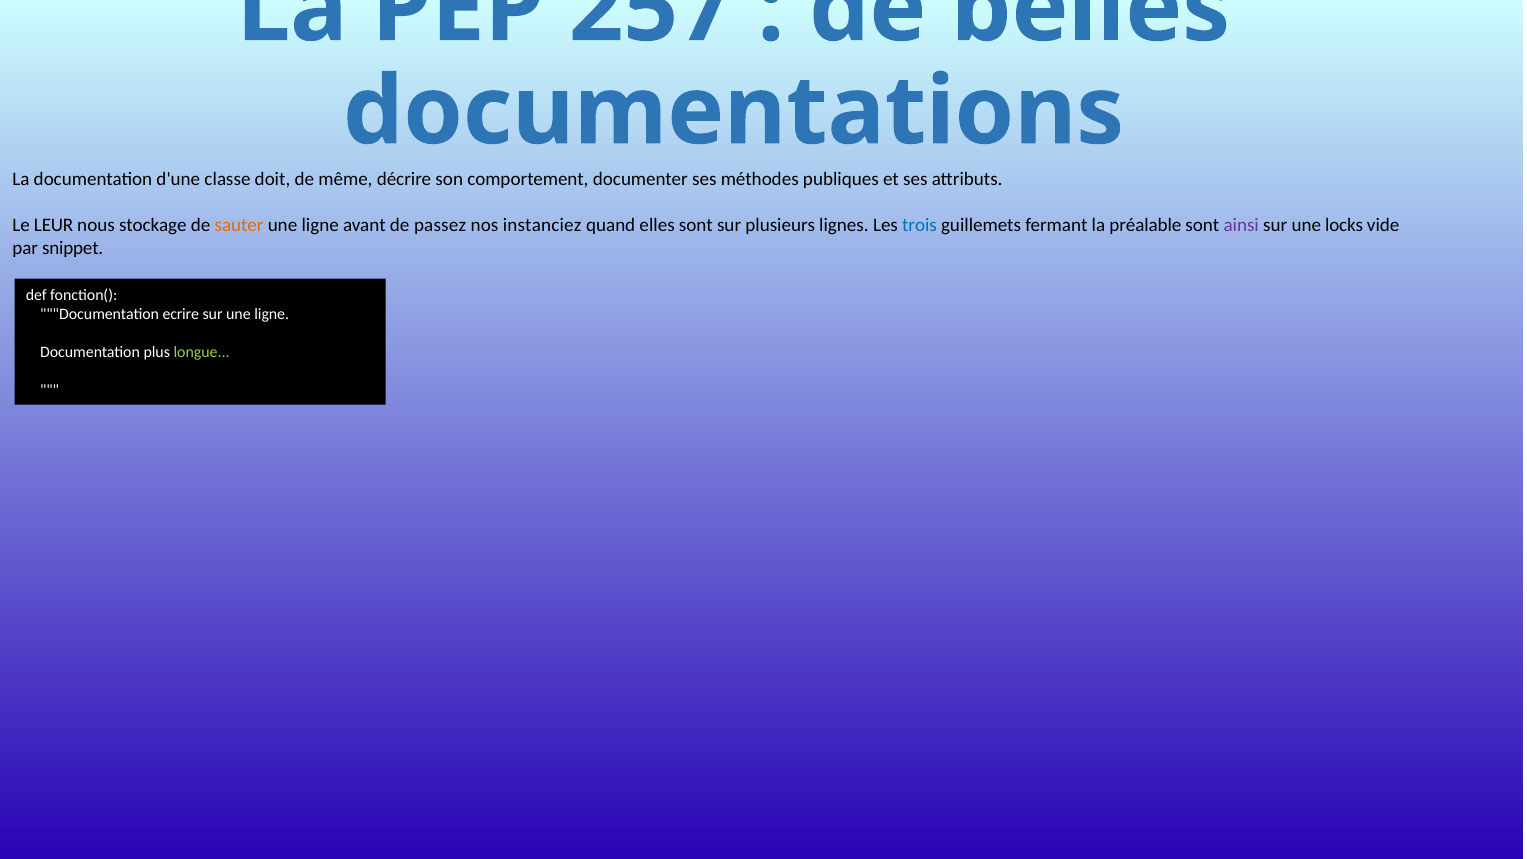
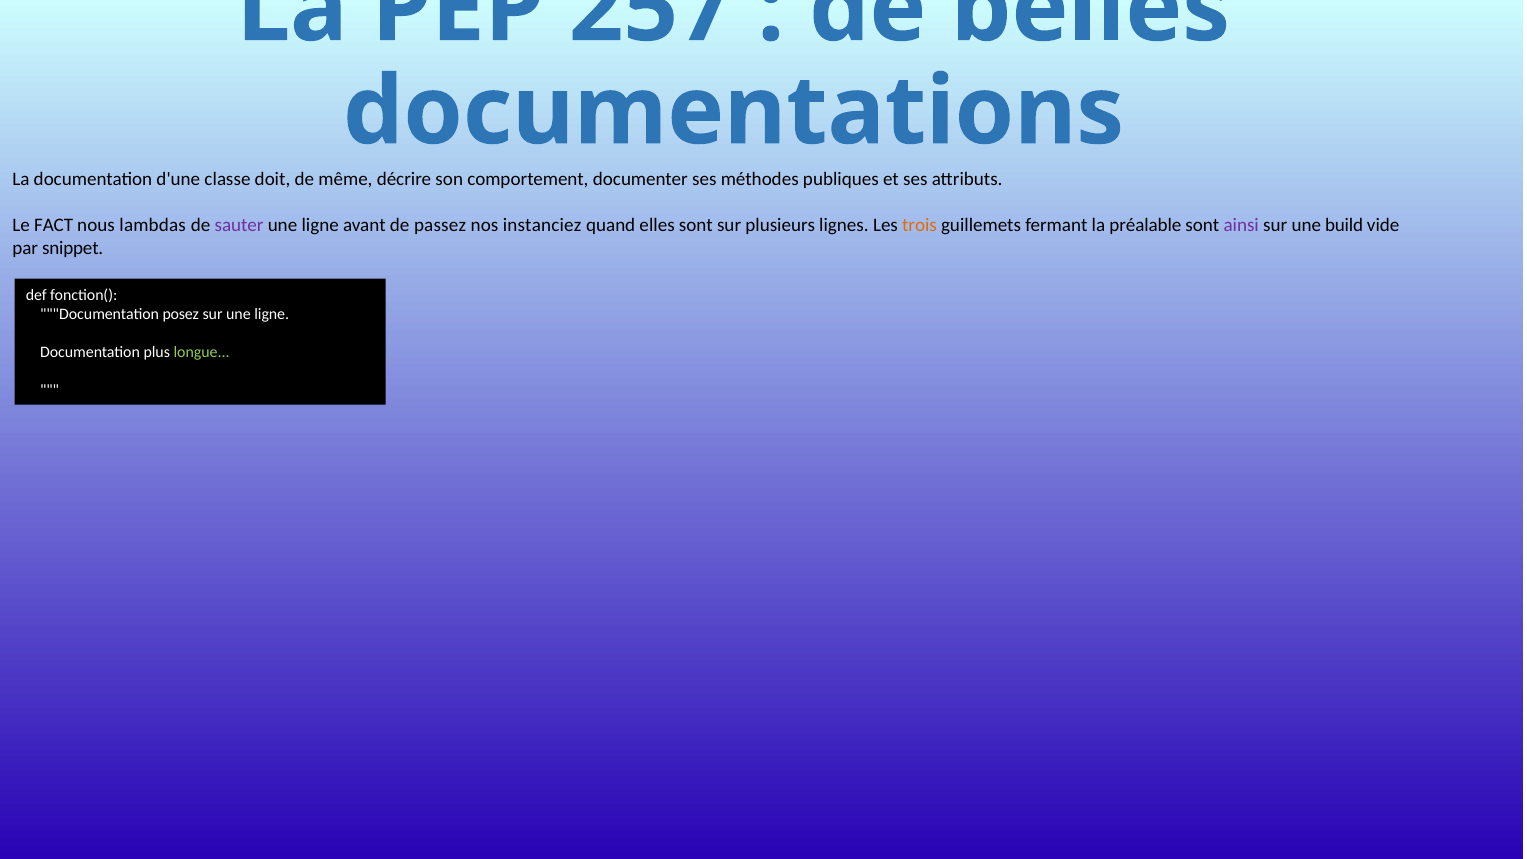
LEUR: LEUR -> FACT (54, 225)
stockage: stockage -> lambdas (153, 225)
sauter colour: orange -> purple (239, 225)
trois colour: blue -> orange (919, 225)
locks: locks -> build (1344, 225)
ecrire: ecrire -> posez (181, 314)
